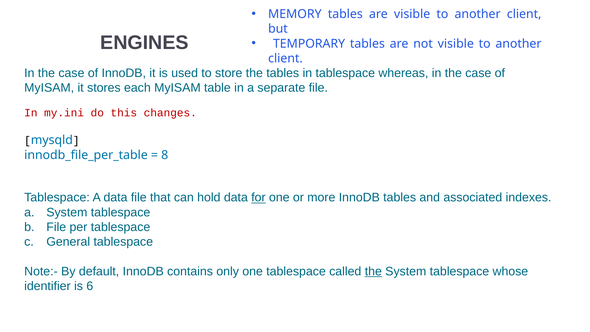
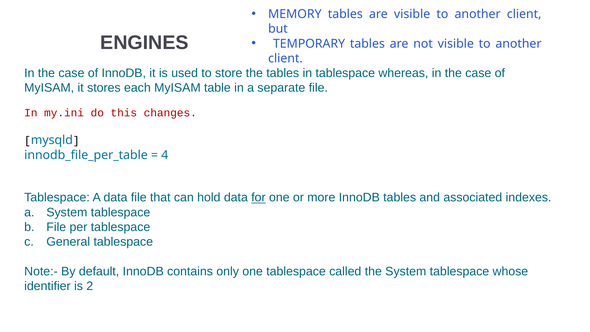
8: 8 -> 4 (165, 155)
the underline: present -> none (373, 271)
6: 6 -> 2 (90, 286)
